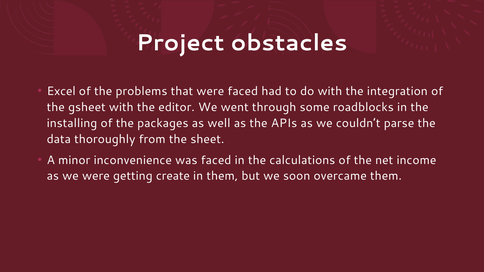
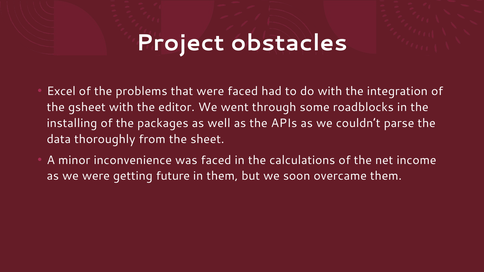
create: create -> future (173, 176)
